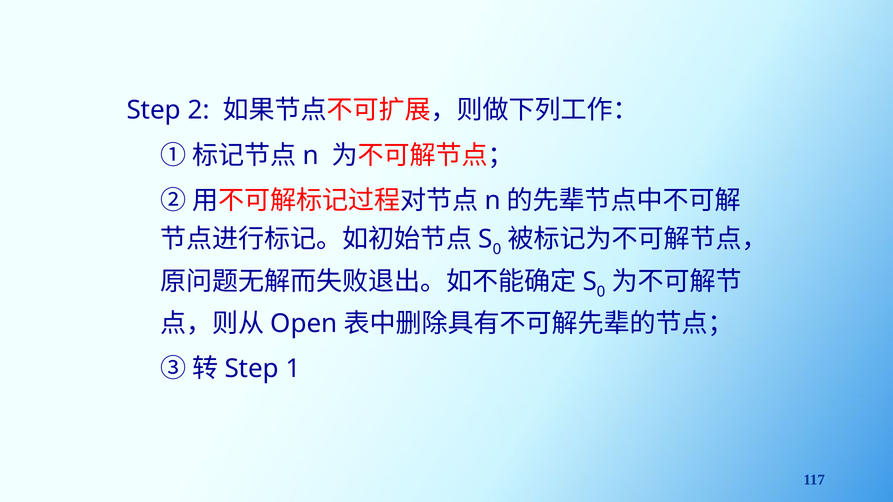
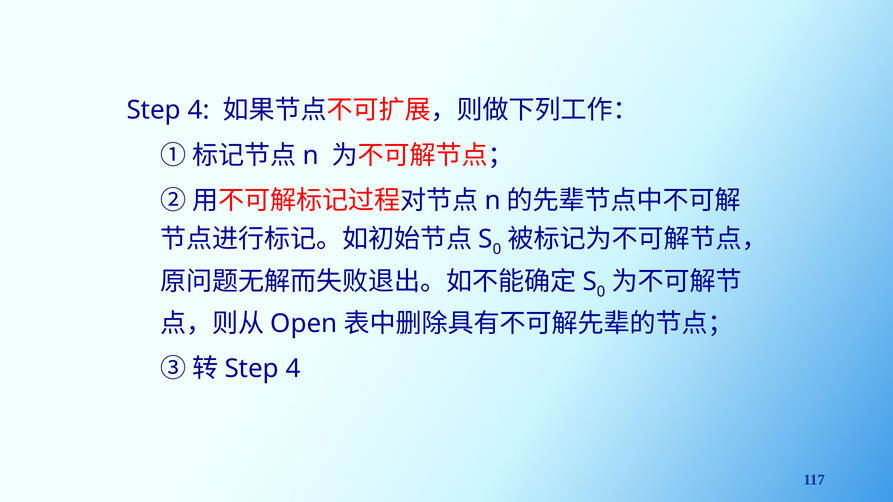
2: 2 -> 4 (199, 110)
1: 1 -> 4 (293, 369)
